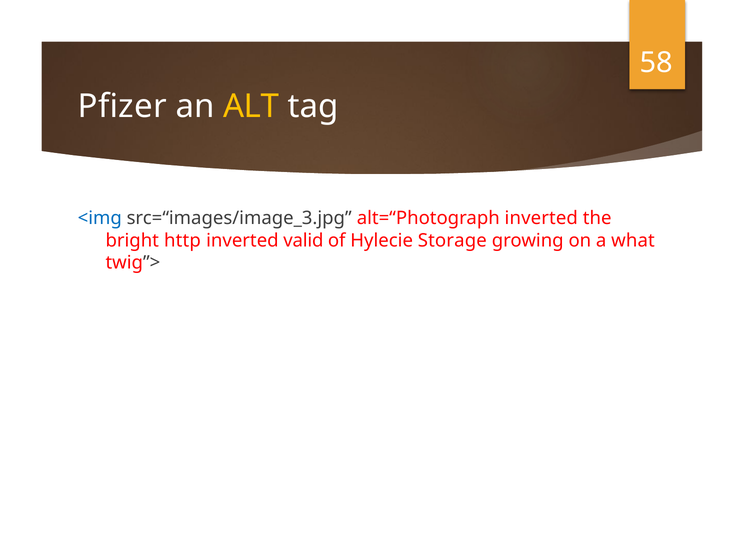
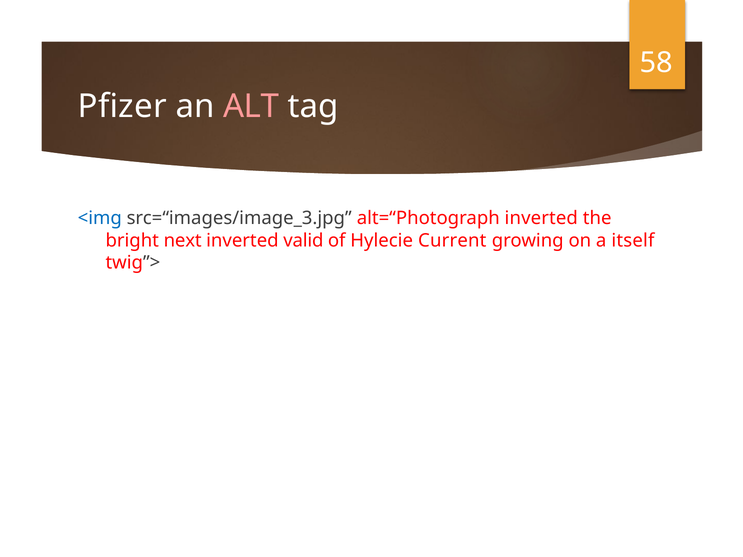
ALT colour: yellow -> pink (251, 106)
http: http -> next (183, 241)
Storage: Storage -> Current (452, 241)
what: what -> itself (633, 241)
